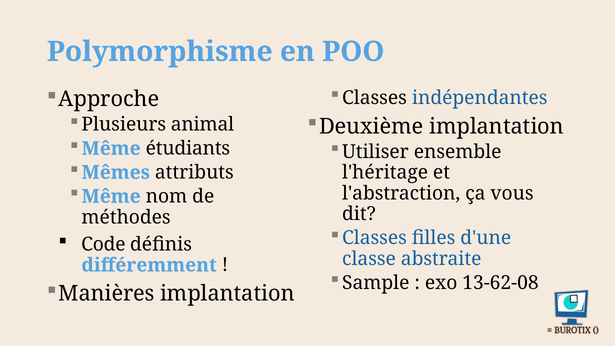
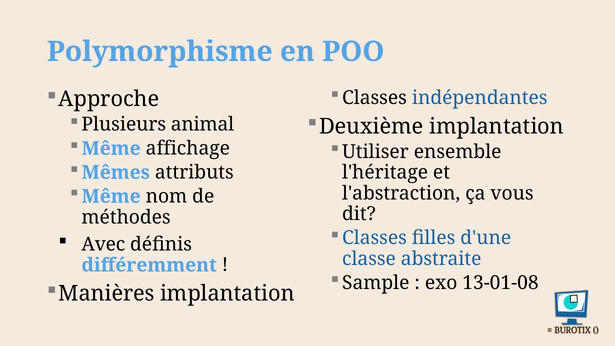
étudiants: étudiants -> affichage (188, 149)
Code: Code -> Avec (103, 244)
13-62-08: 13-62-08 -> 13-01-08 (500, 283)
